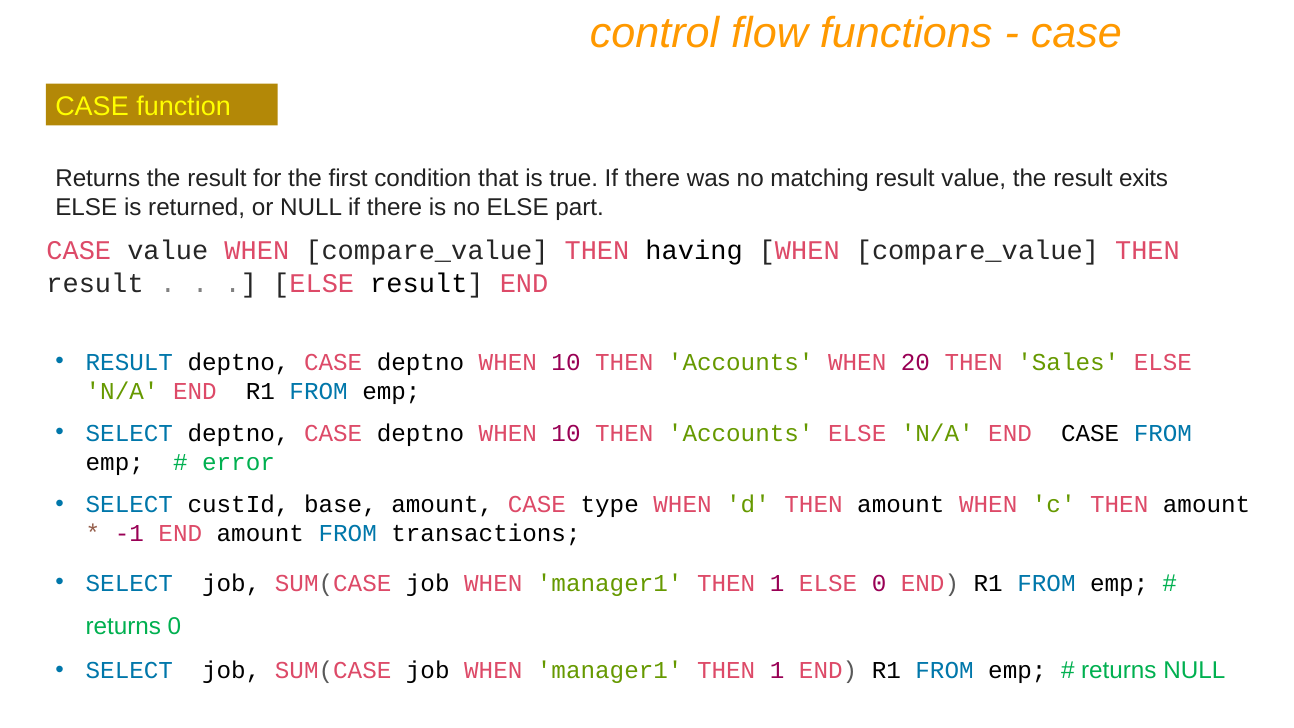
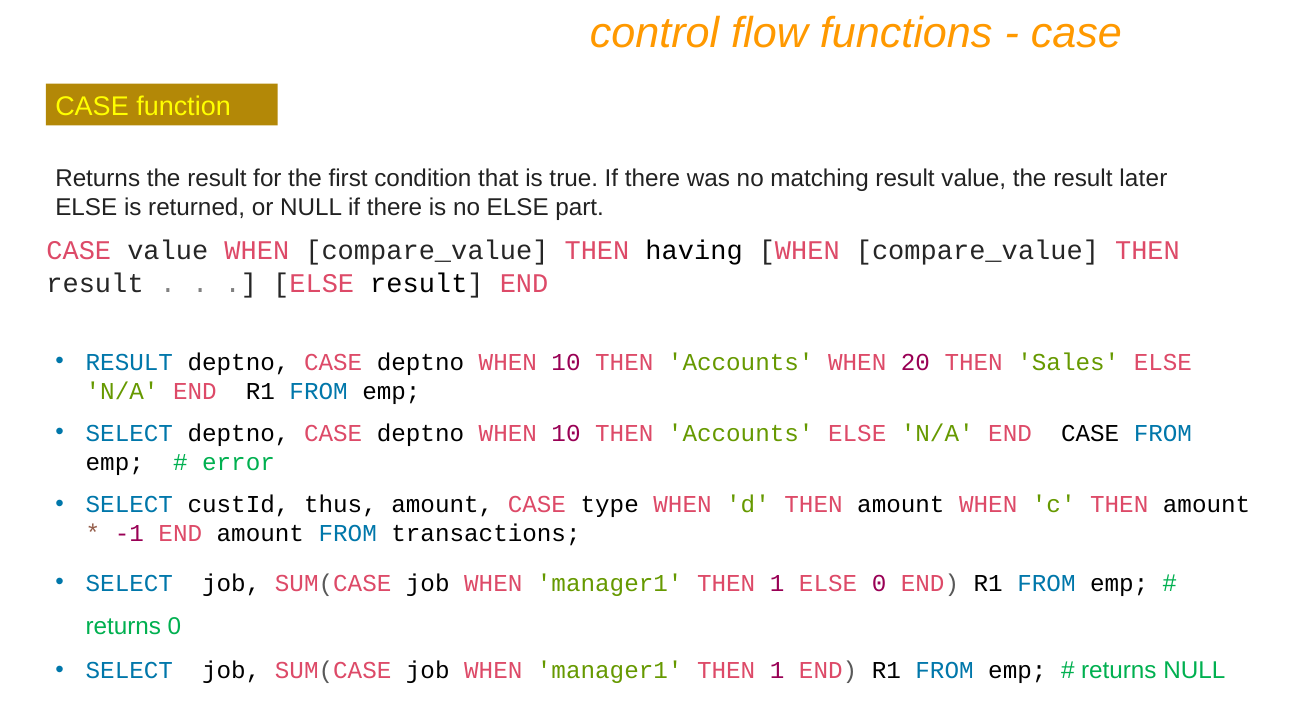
exits: exits -> later (1143, 179)
base: base -> thus (340, 504)
